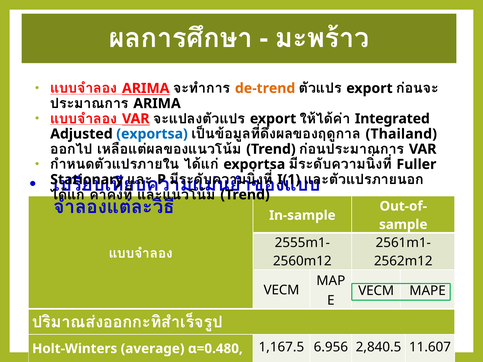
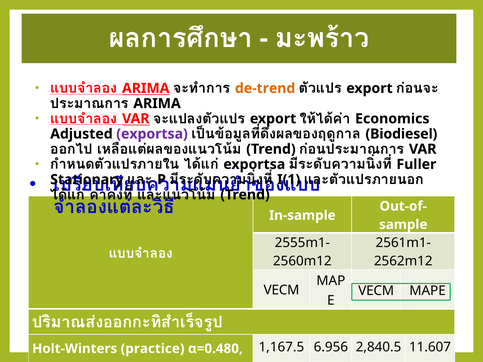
Integrated: Integrated -> Economics (392, 119)
exportsa colour: blue -> purple (152, 134)
Thailand: Thailand -> Biodiesel (401, 134)
average: average -> practice (153, 349)
